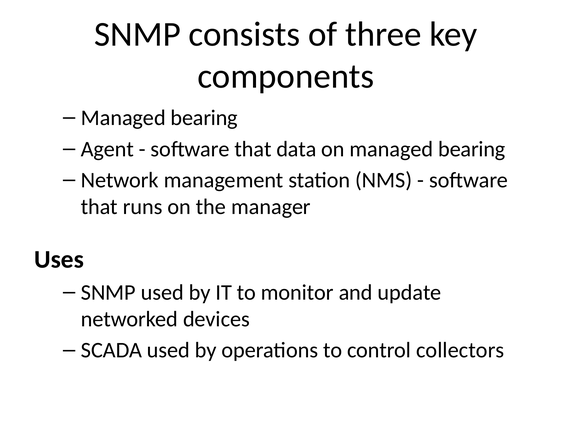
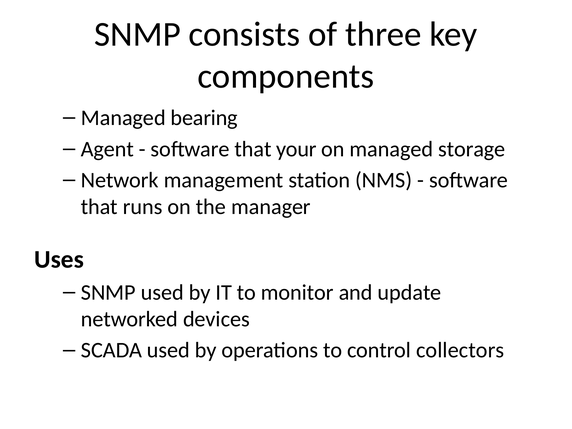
data: data -> your (296, 149)
on managed bearing: bearing -> storage (472, 149)
